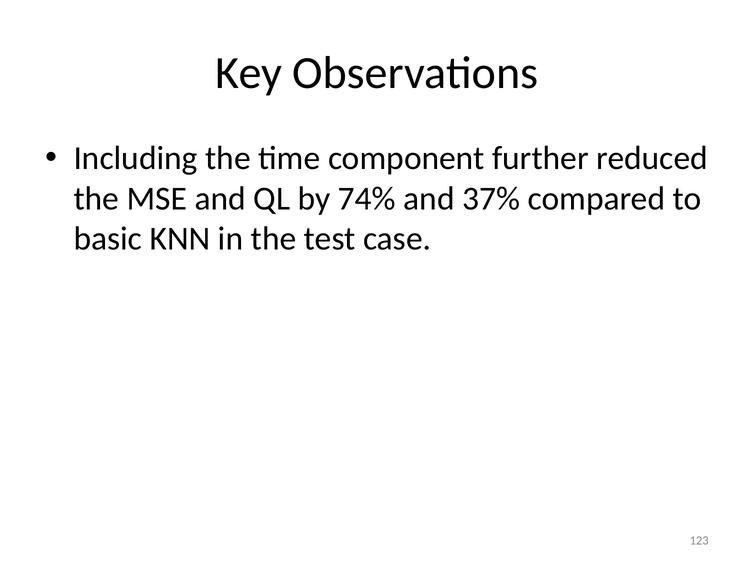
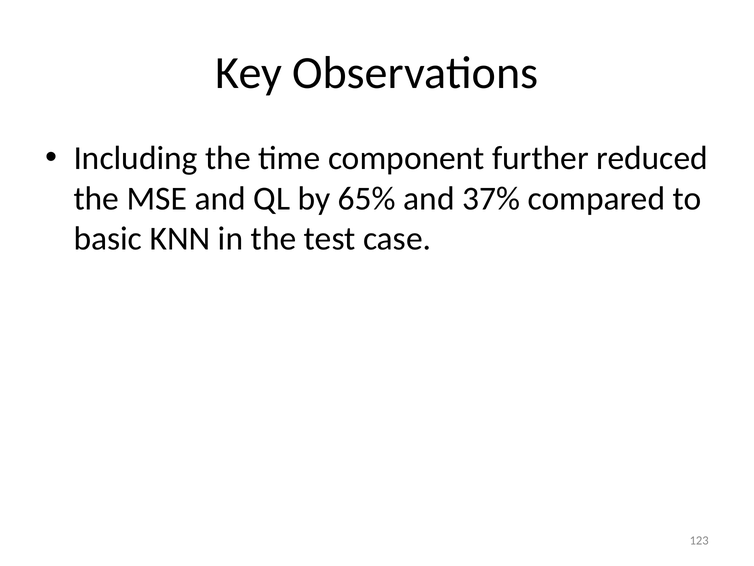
74%: 74% -> 65% (367, 198)
